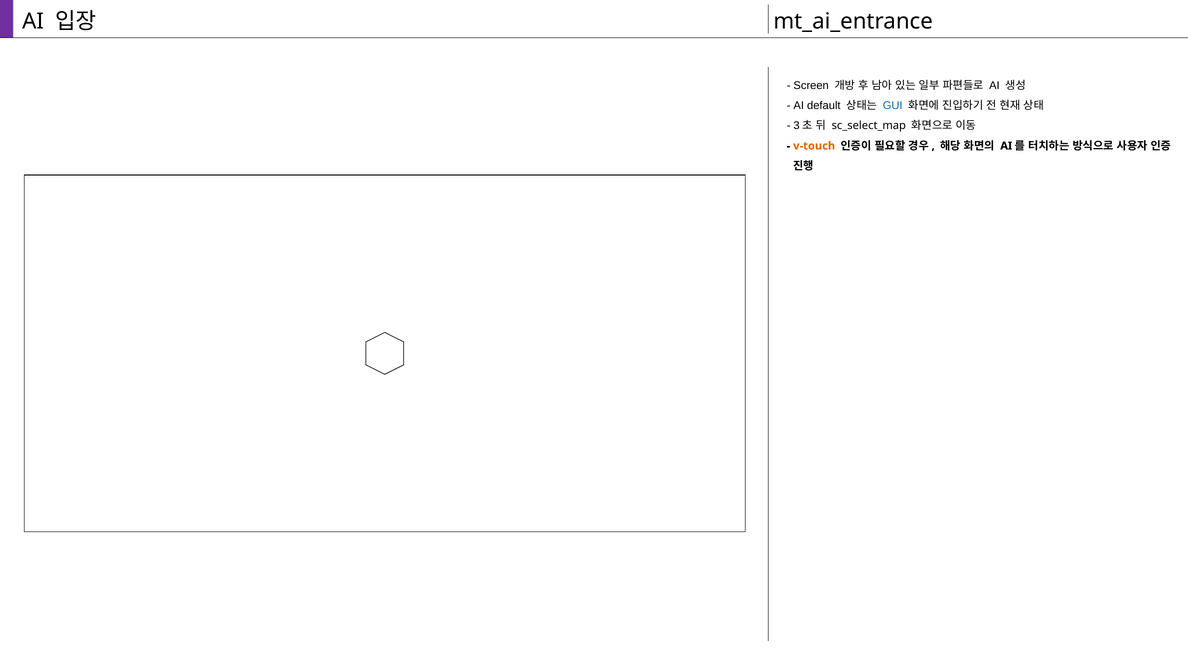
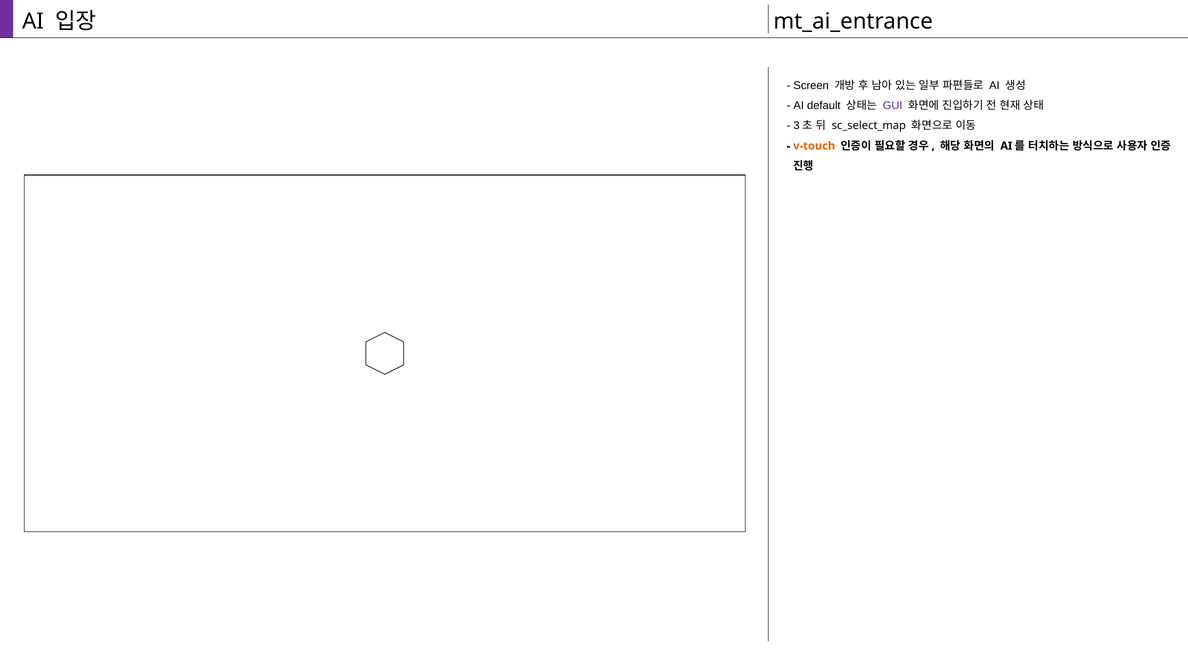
GUI colour: blue -> purple (893, 106)
